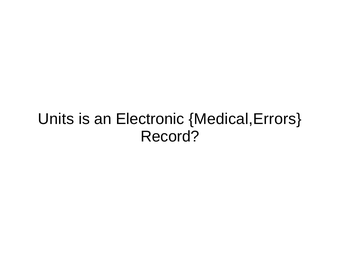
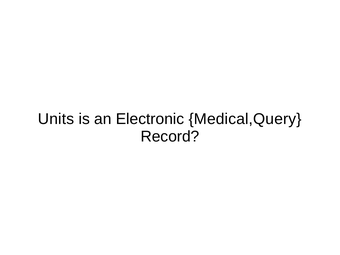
Medical,Errors: Medical,Errors -> Medical,Query (245, 119)
